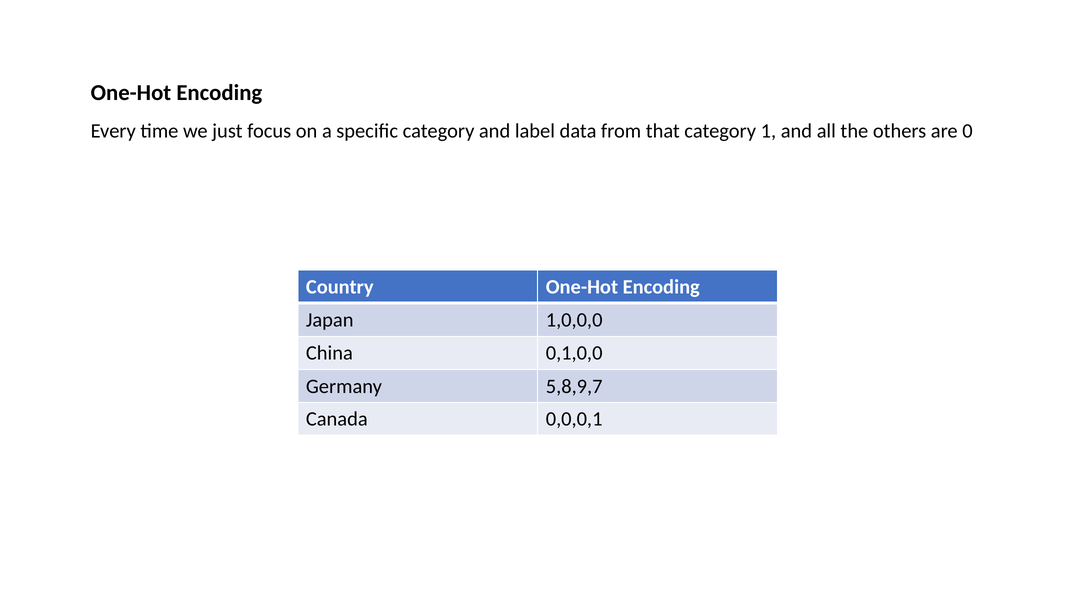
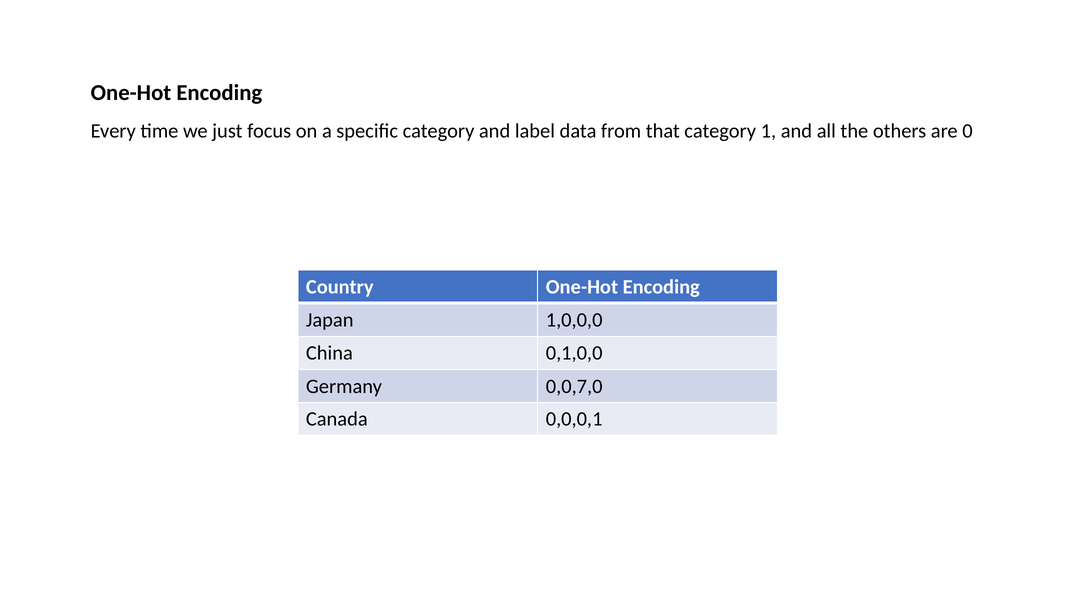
5,8,9,7: 5,8,9,7 -> 0,0,7,0 (574, 387)
